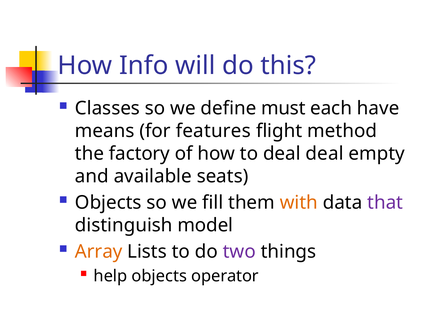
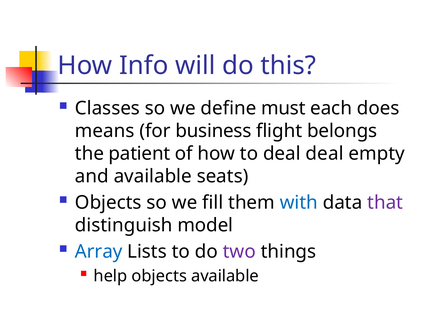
have: have -> does (378, 108)
features: features -> business (213, 131)
method: method -> belongs (342, 131)
factory: factory -> patient (139, 154)
with colour: orange -> blue (299, 203)
Array colour: orange -> blue (99, 252)
objects operator: operator -> available (225, 276)
